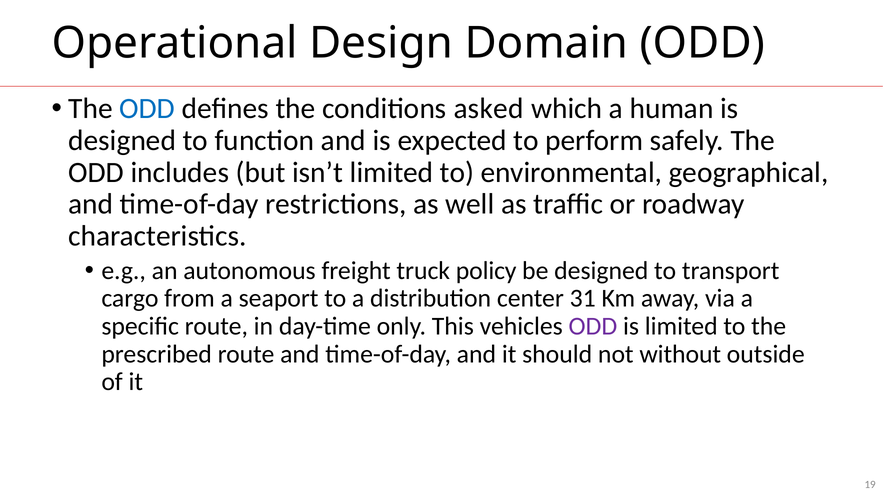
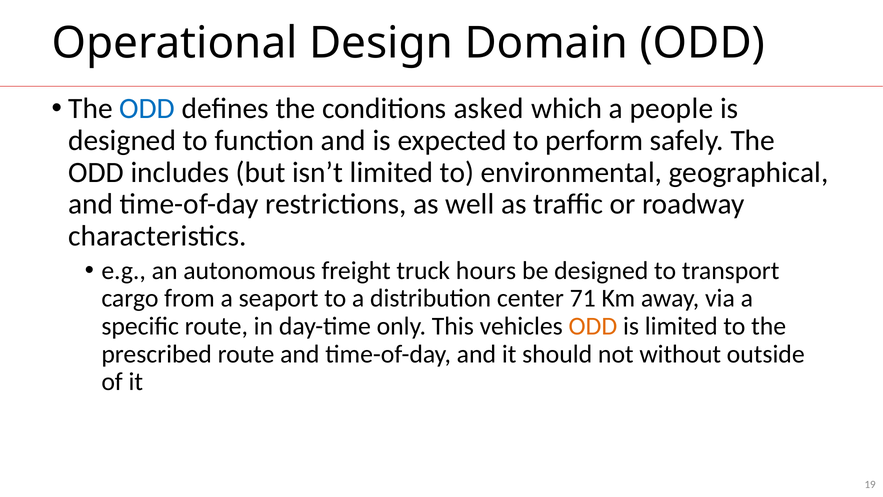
human: human -> people (671, 109)
policy: policy -> hours (486, 270)
31: 31 -> 71 (583, 298)
ODD colour: purple -> orange (593, 326)
